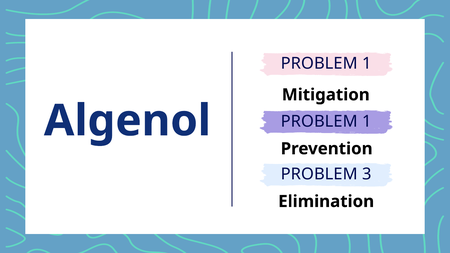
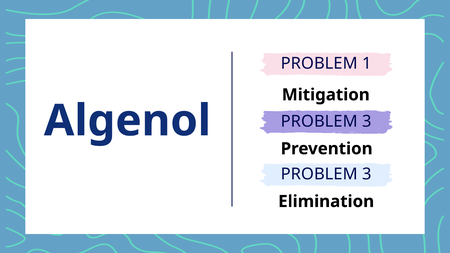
1: 1 -> 3 (367, 121)
